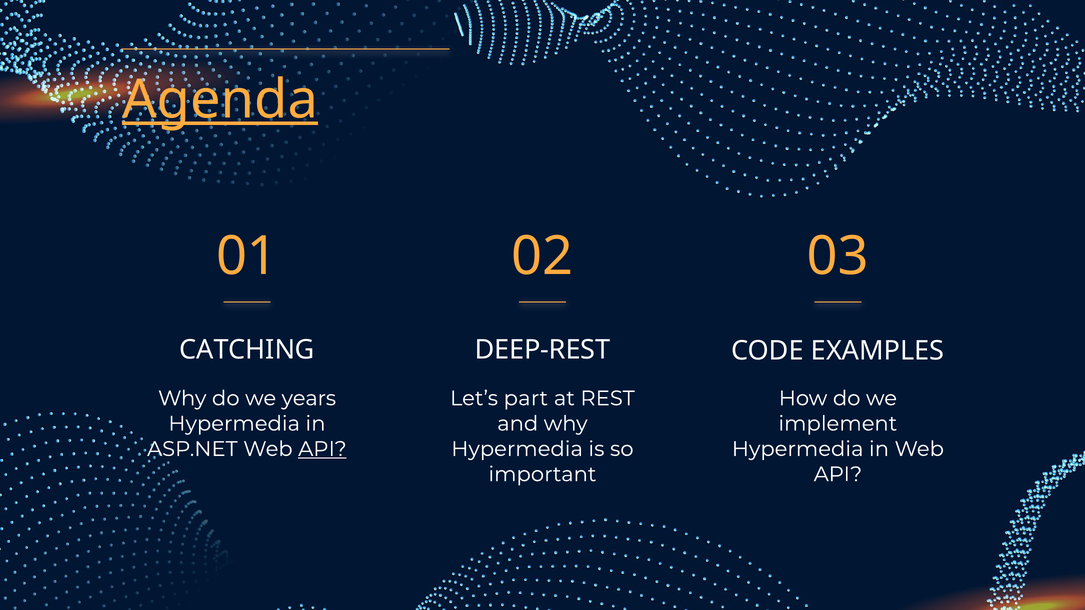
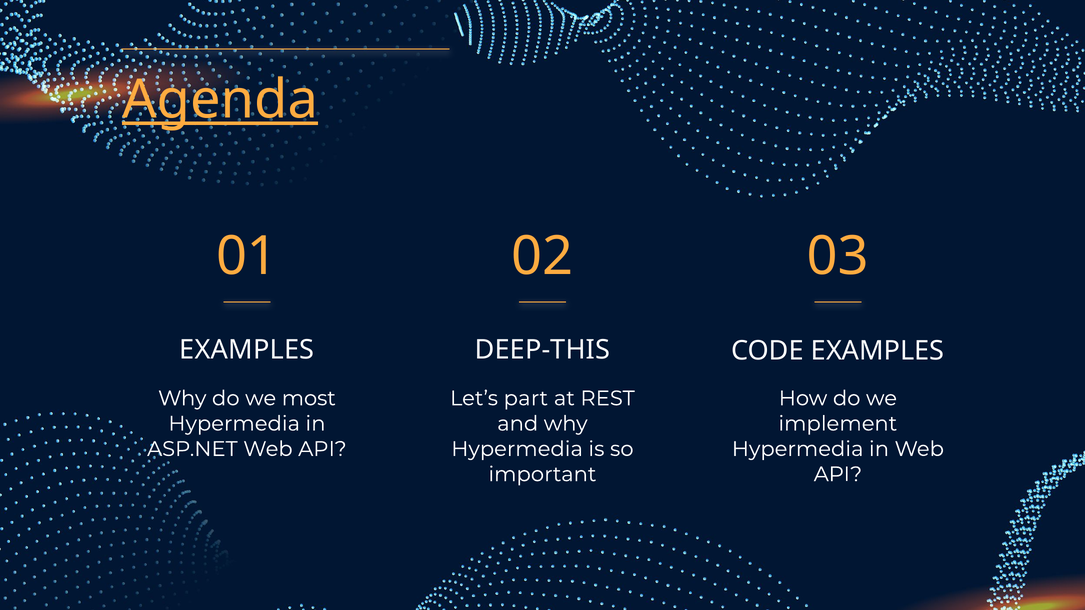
CATCHING: CATCHING -> EXAMPLES (247, 350)
DEEP-REST: DEEP-REST -> DEEP-THIS (542, 350)
years: years -> most (309, 399)
API underline: present -> none (322, 449)
